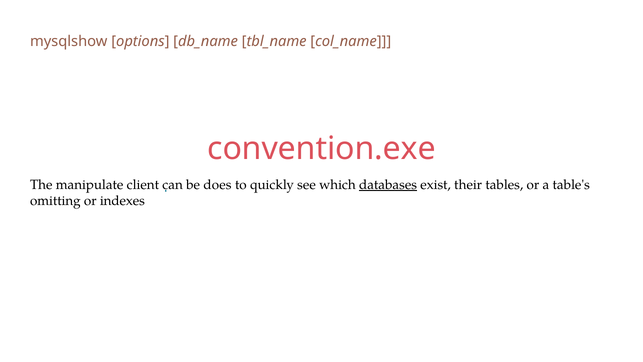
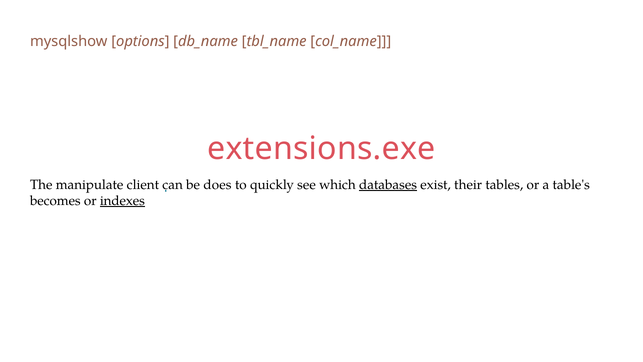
convention.exe: convention.exe -> extensions.exe (321, 148)
omitting: omitting -> becomes (55, 201)
indexes underline: none -> present (122, 201)
